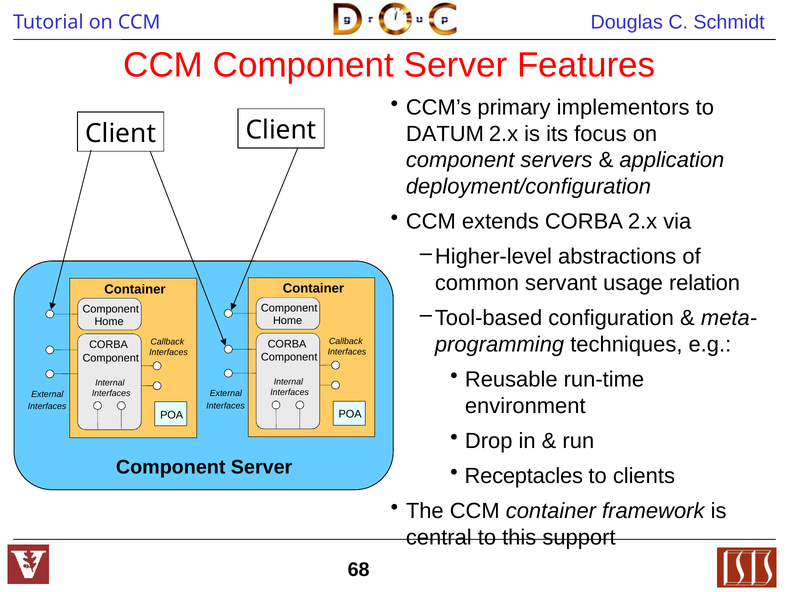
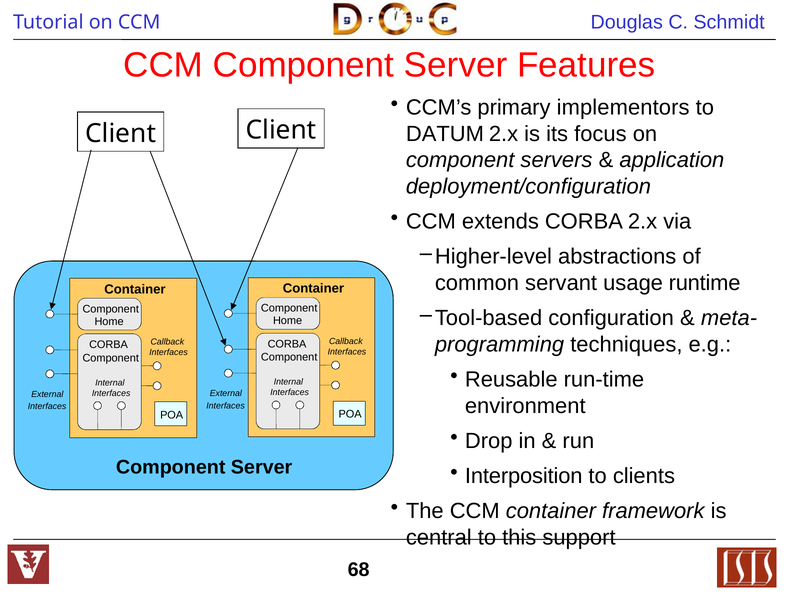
relation: relation -> runtime (705, 283)
Receptacles: Receptacles -> Interposition (524, 476)
